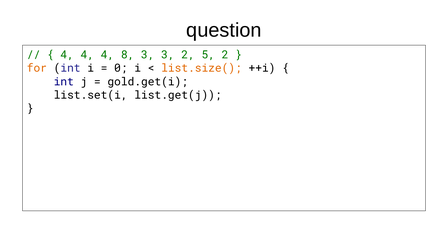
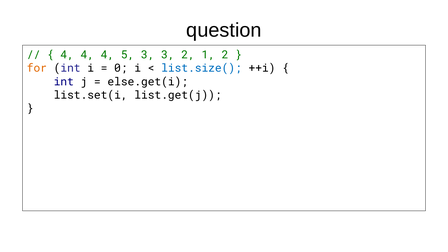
8: 8 -> 5 (128, 55)
5: 5 -> 1 (208, 55)
list.size( colour: orange -> blue (202, 68)
gold.get(i: gold.get(i -> else.get(i (148, 82)
